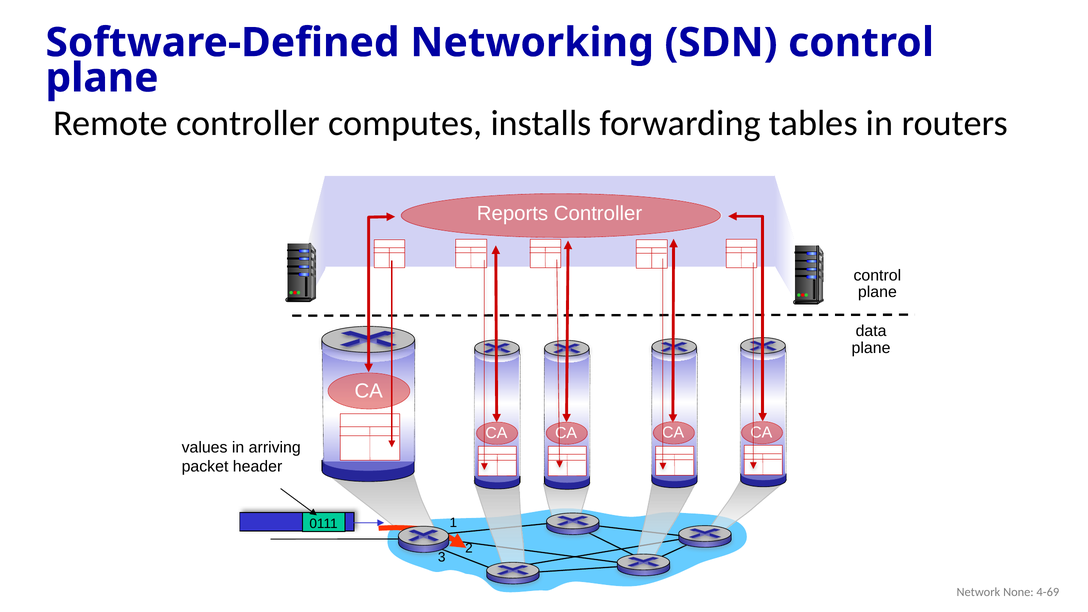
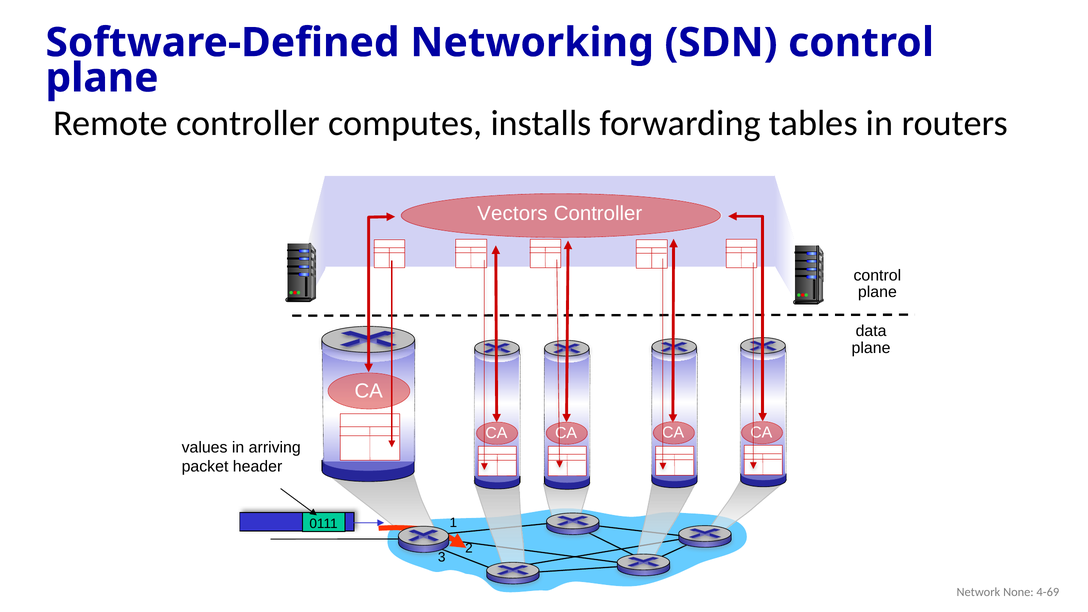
Reports: Reports -> Vectors (512, 214)
